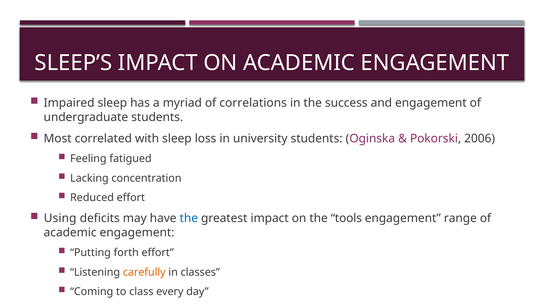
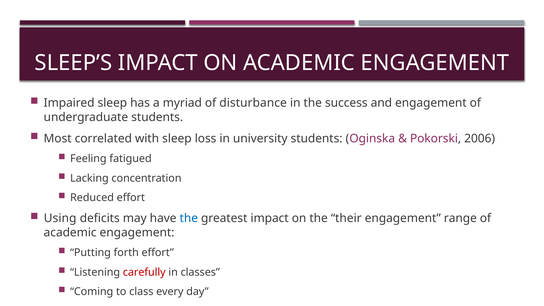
correlations: correlations -> disturbance (253, 103)
tools: tools -> their (346, 218)
carefully colour: orange -> red (144, 272)
